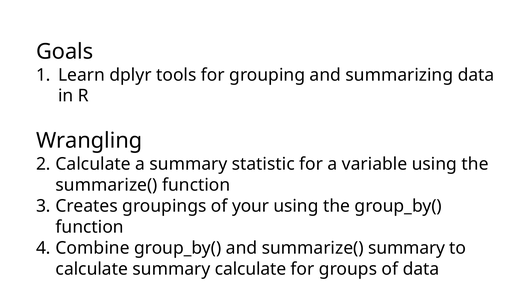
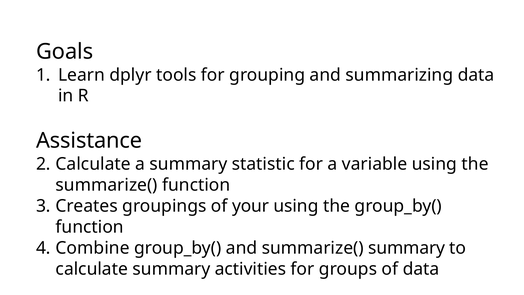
Wrangling: Wrangling -> Assistance (89, 141)
summary calculate: calculate -> activities (250, 269)
